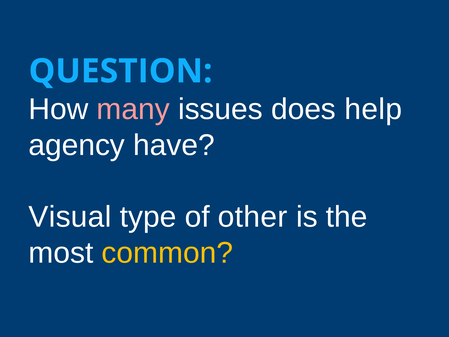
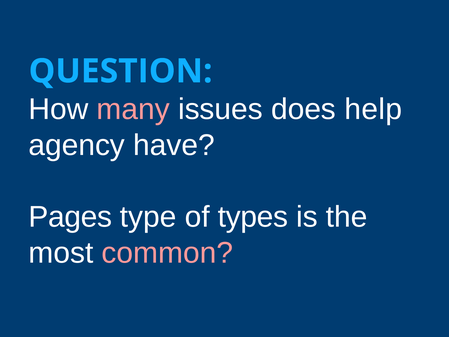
Visual: Visual -> Pages (70, 217)
other: other -> types (253, 217)
common colour: yellow -> pink (167, 253)
